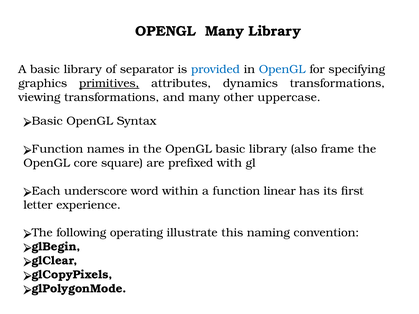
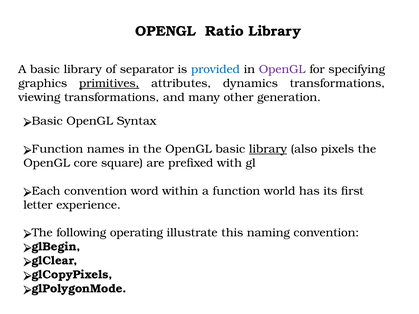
OPENGL Many: Many -> Ratio (225, 31)
OpenGL colour: blue -> purple (282, 69)
uppercase: uppercase -> generation (289, 97)
library underline: none -> present (268, 149)
frame: frame -> pixels (337, 149)
underscore: underscore -> convention (96, 191)
linear: linear -> world (280, 191)
